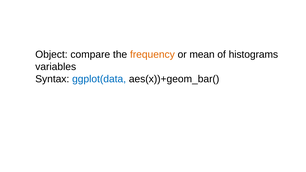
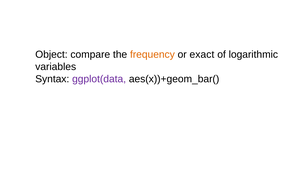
mean: mean -> exact (202, 55)
histograms: histograms -> logarithmic (253, 55)
ggplot(data colour: blue -> purple (99, 79)
